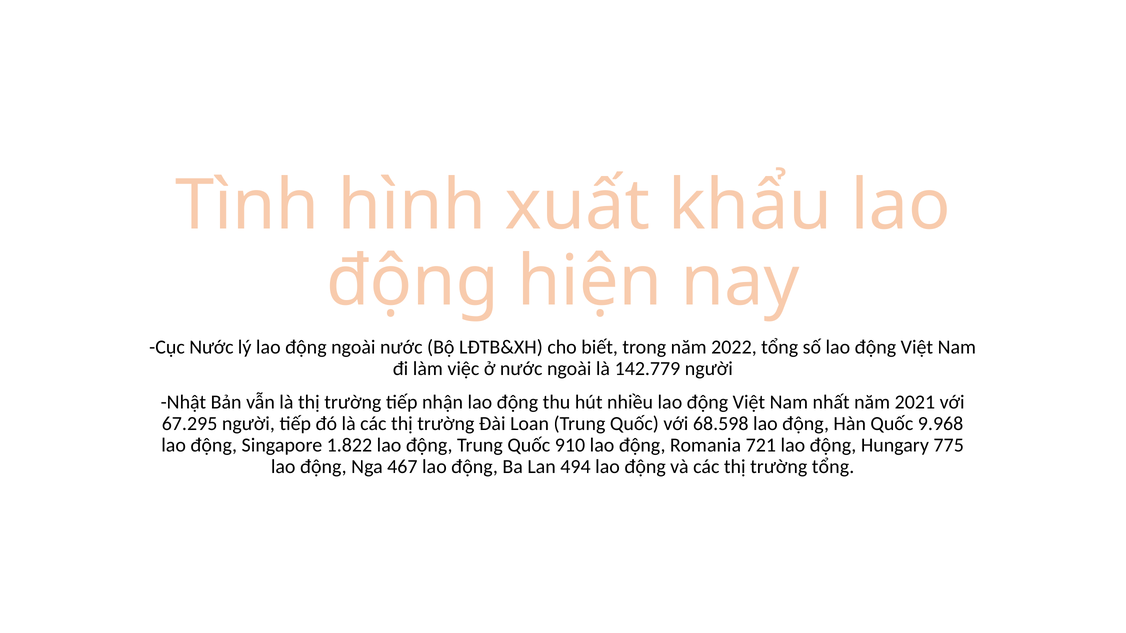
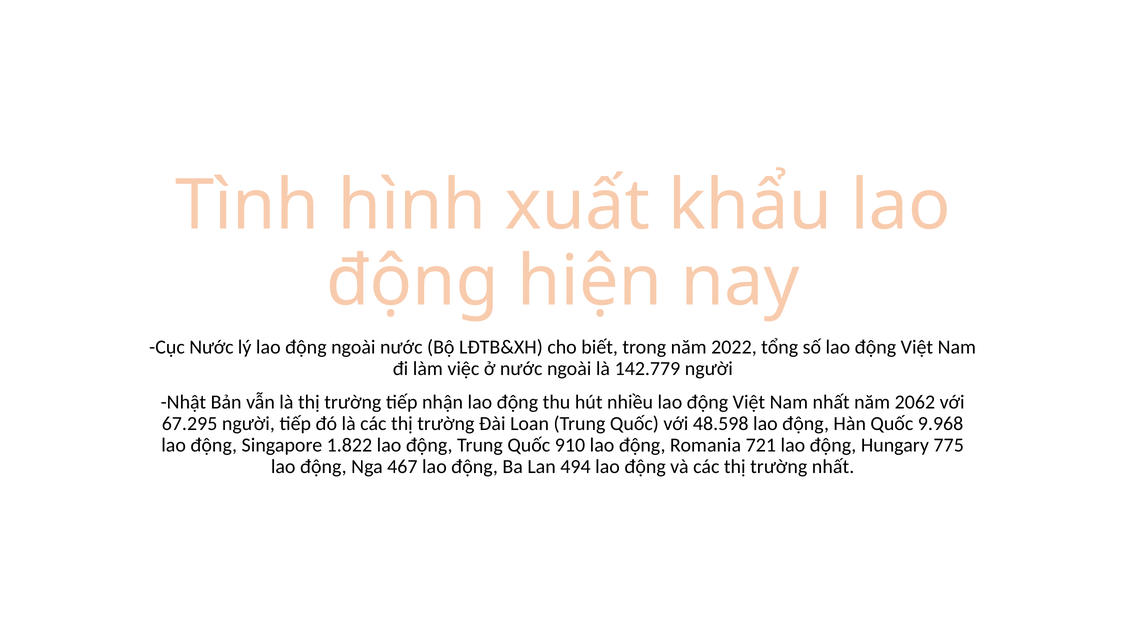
2021: 2021 -> 2062 (915, 402)
68.598: 68.598 -> 48.598 (721, 424)
trường tổng: tổng -> nhất (833, 467)
